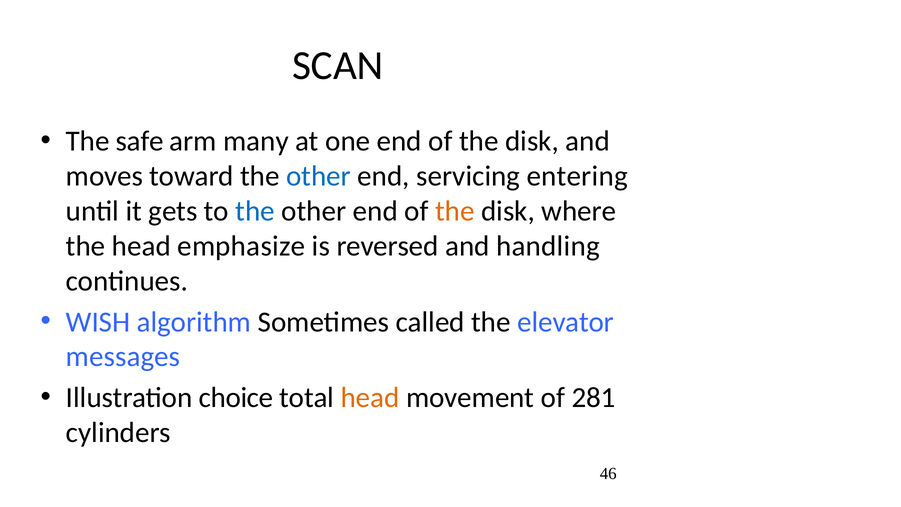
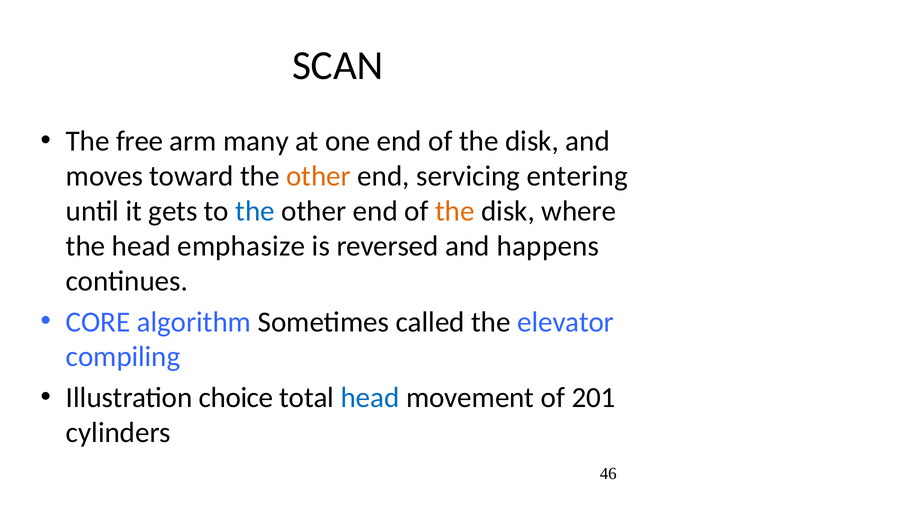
safe: safe -> free (140, 141)
other colour: blue -> orange (319, 176)
handling: handling -> happens (548, 246)
WISH: WISH -> CORE (98, 322)
messages: messages -> compiling (123, 357)
head colour: orange -> blue (370, 398)
281: 281 -> 201 (594, 398)
